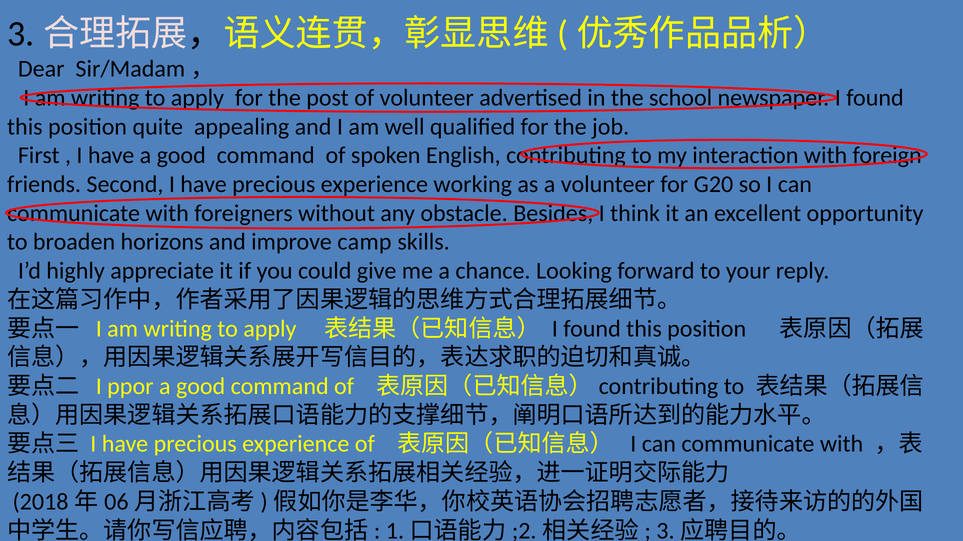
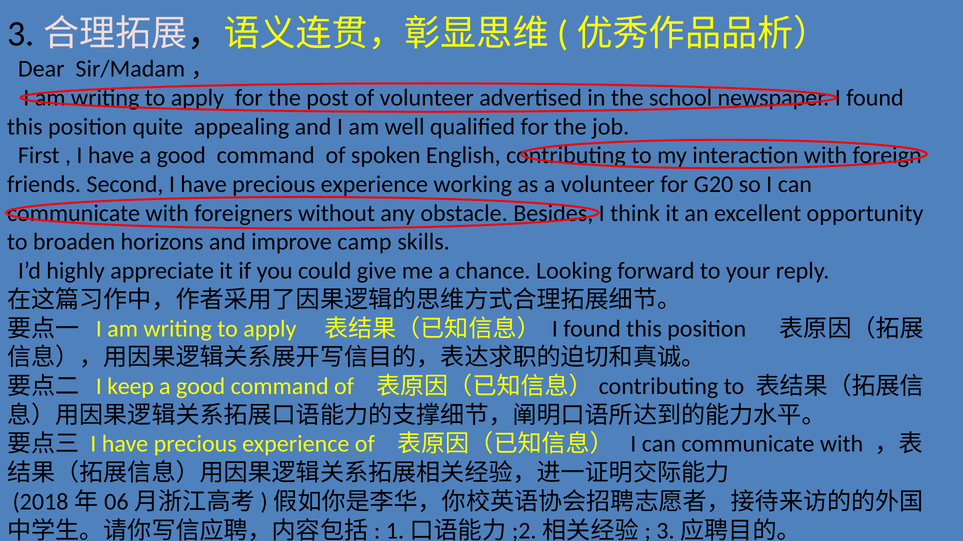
ppor: ppor -> keep (131, 387)
